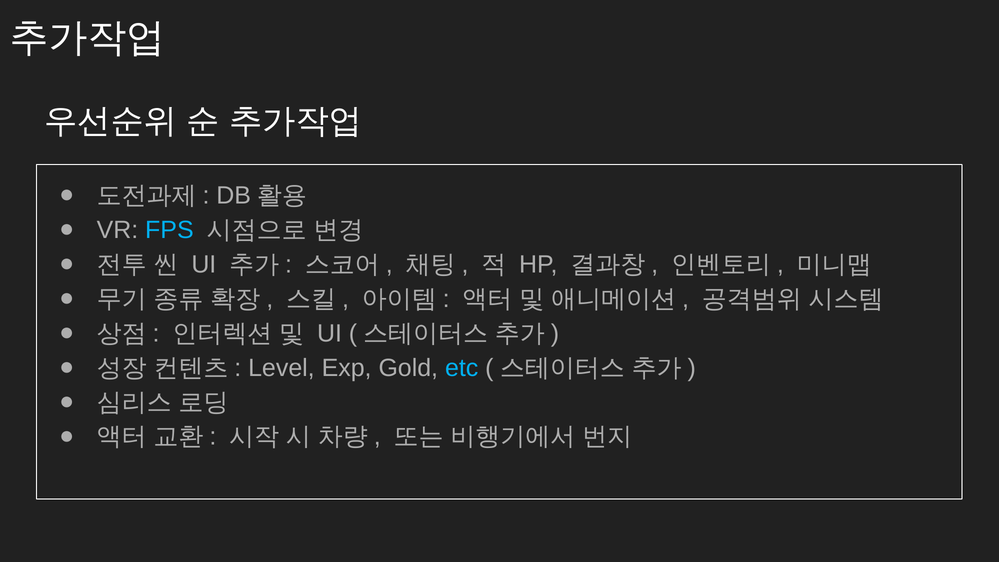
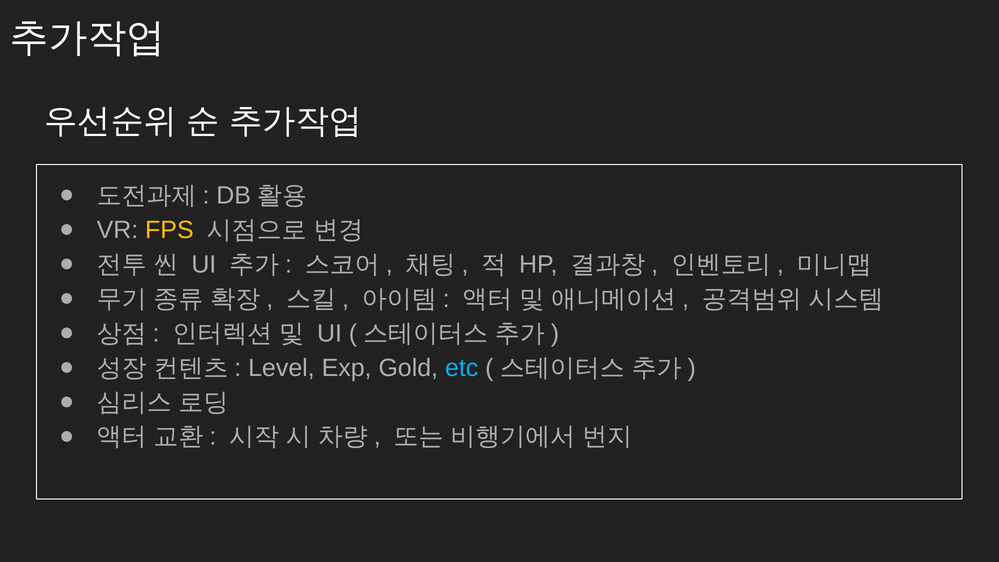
FPS colour: light blue -> yellow (169, 230)
